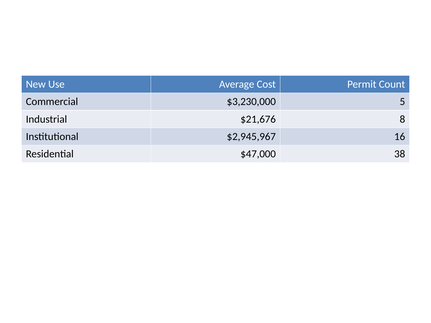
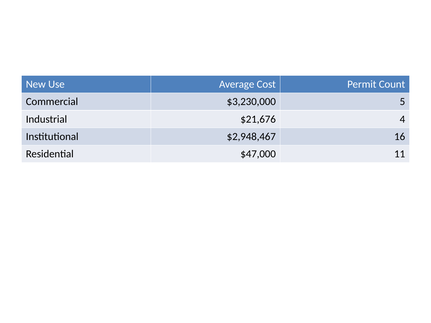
8: 8 -> 4 (402, 119)
$2,945,967: $2,945,967 -> $2,948,467 (251, 137)
38: 38 -> 11 (400, 154)
